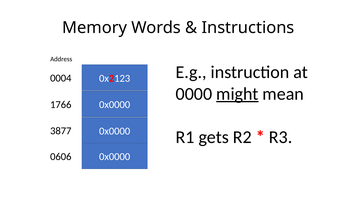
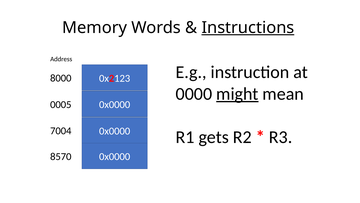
Instructions underline: none -> present (248, 28)
0004: 0004 -> 8000 (61, 78)
1766: 1766 -> 0005 (61, 104)
3877: 3877 -> 7004 (61, 131)
0606: 0606 -> 8570 (61, 156)
